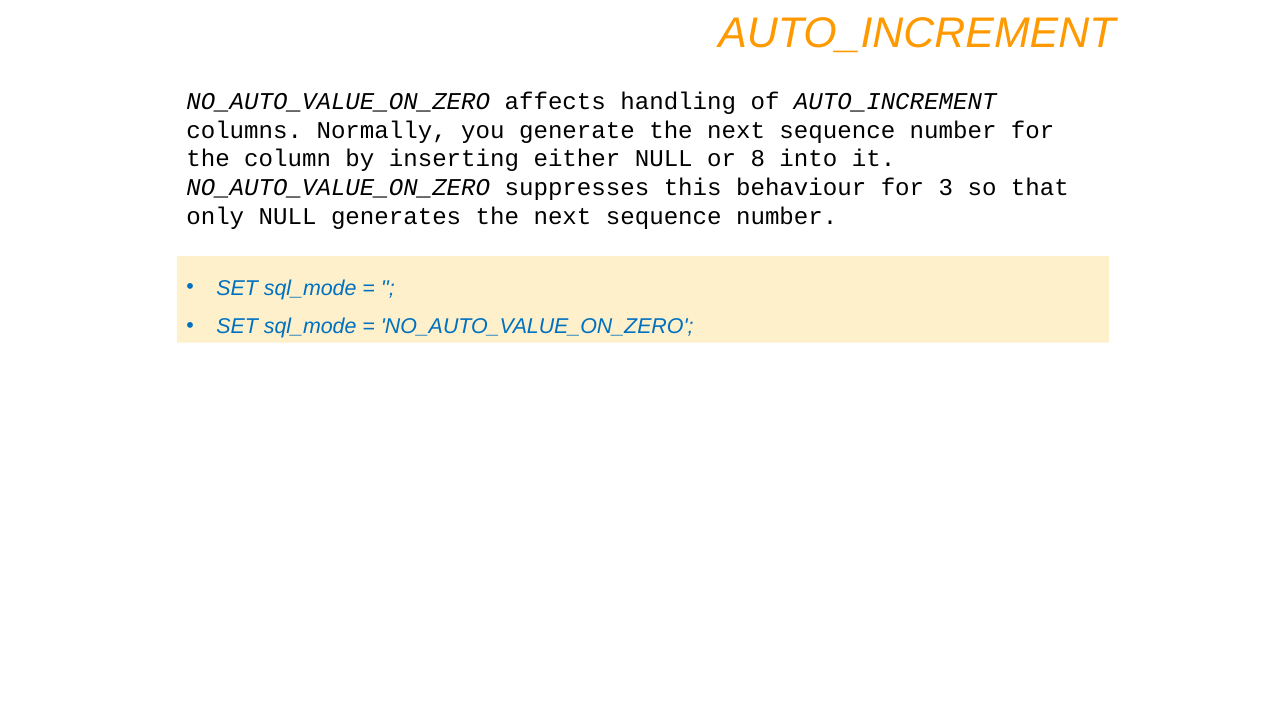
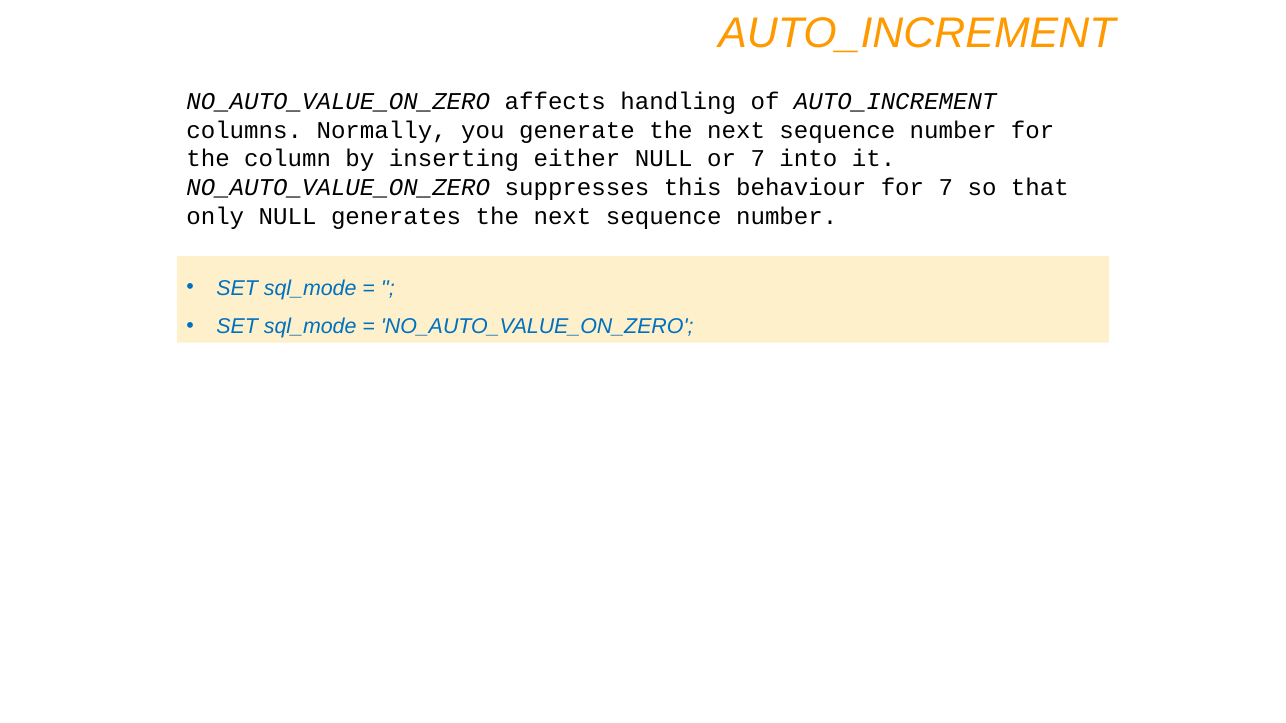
or 8: 8 -> 7 (758, 159)
for 3: 3 -> 7 (946, 188)
